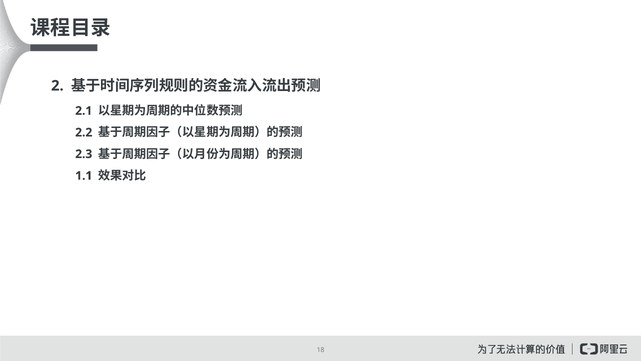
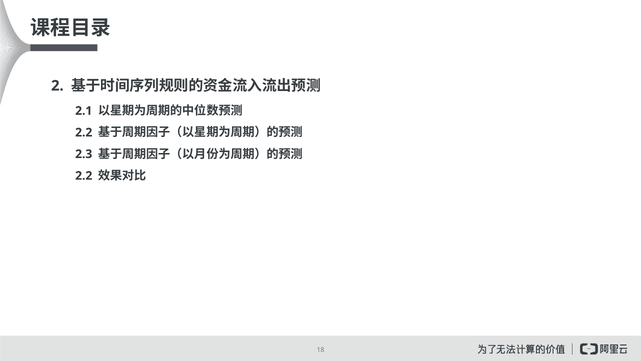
1.1: 1.1 -> 2.2 (84, 176)
